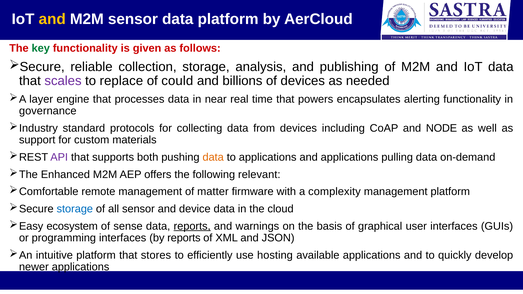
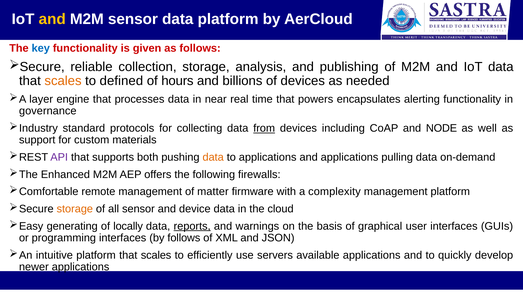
key colour: green -> blue (41, 48)
scales colour: purple -> orange (63, 81)
replace: replace -> defined (121, 81)
could: could -> hours (177, 81)
from underline: none -> present (264, 128)
relevant: relevant -> firewalls (259, 175)
storage colour: blue -> orange (75, 209)
ecosystem: ecosystem -> generating (72, 226)
sense: sense -> locally (128, 226)
by reports: reports -> follows (184, 238)
platform that stores: stores -> scales (156, 255)
hosting: hosting -> servers (275, 255)
